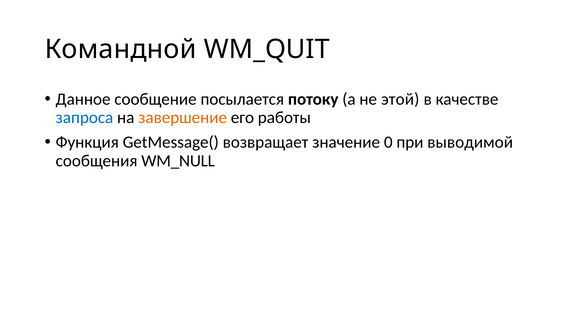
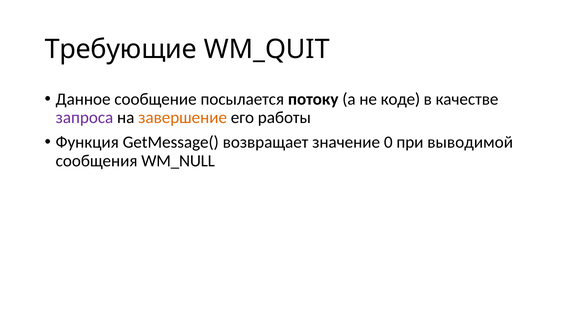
Командной: Командной -> Требующие (121, 49)
этой: этой -> коде (400, 99)
запроса colour: blue -> purple (84, 118)
